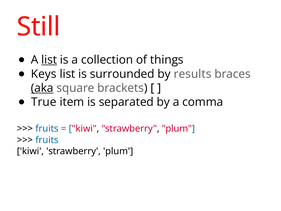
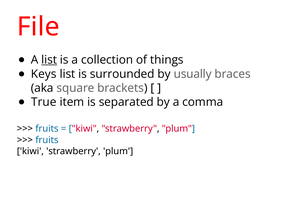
Still: Still -> File (38, 27)
results: results -> usually (193, 74)
aka underline: present -> none (42, 88)
